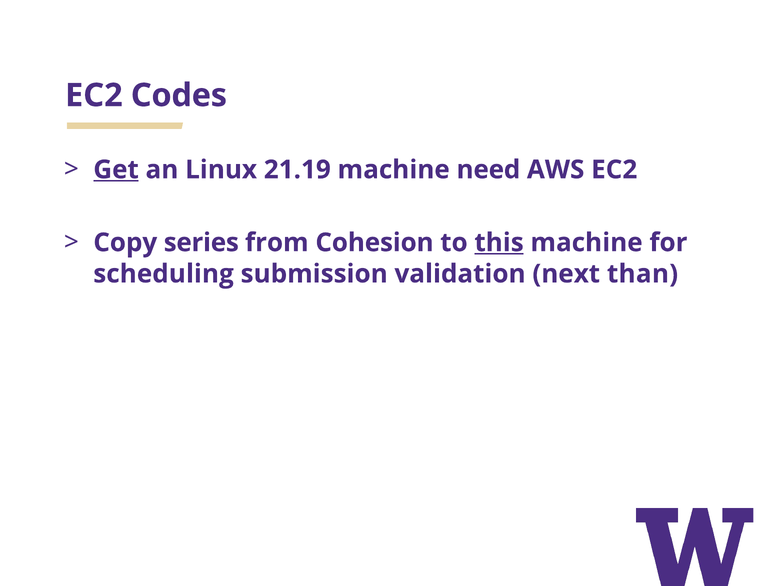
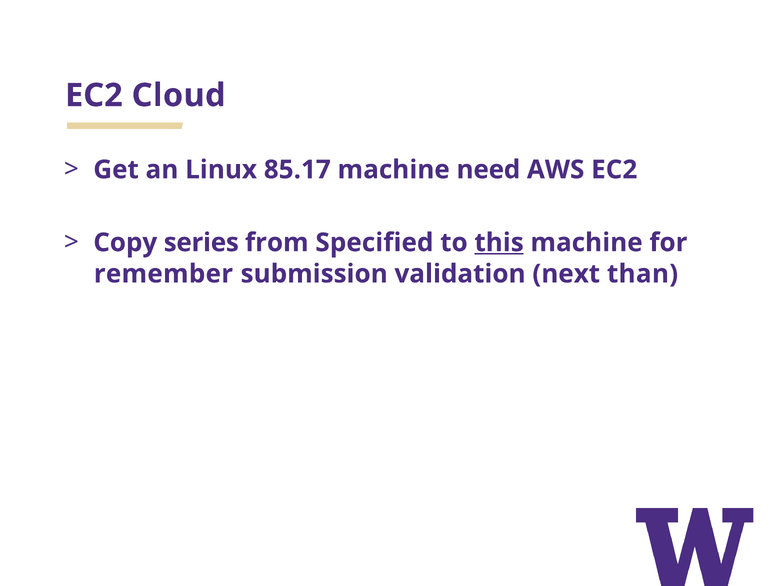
Codes: Codes -> Cloud (179, 95)
Get underline: present -> none (116, 170)
21.19: 21.19 -> 85.17 (297, 170)
Cohesion: Cohesion -> Specified (374, 242)
scheduling: scheduling -> remember (163, 274)
